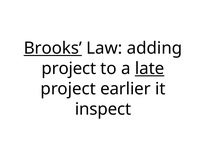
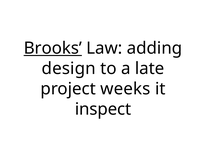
project: project -> design (69, 68)
late underline: present -> none (150, 68)
earlier: earlier -> weeks (125, 89)
